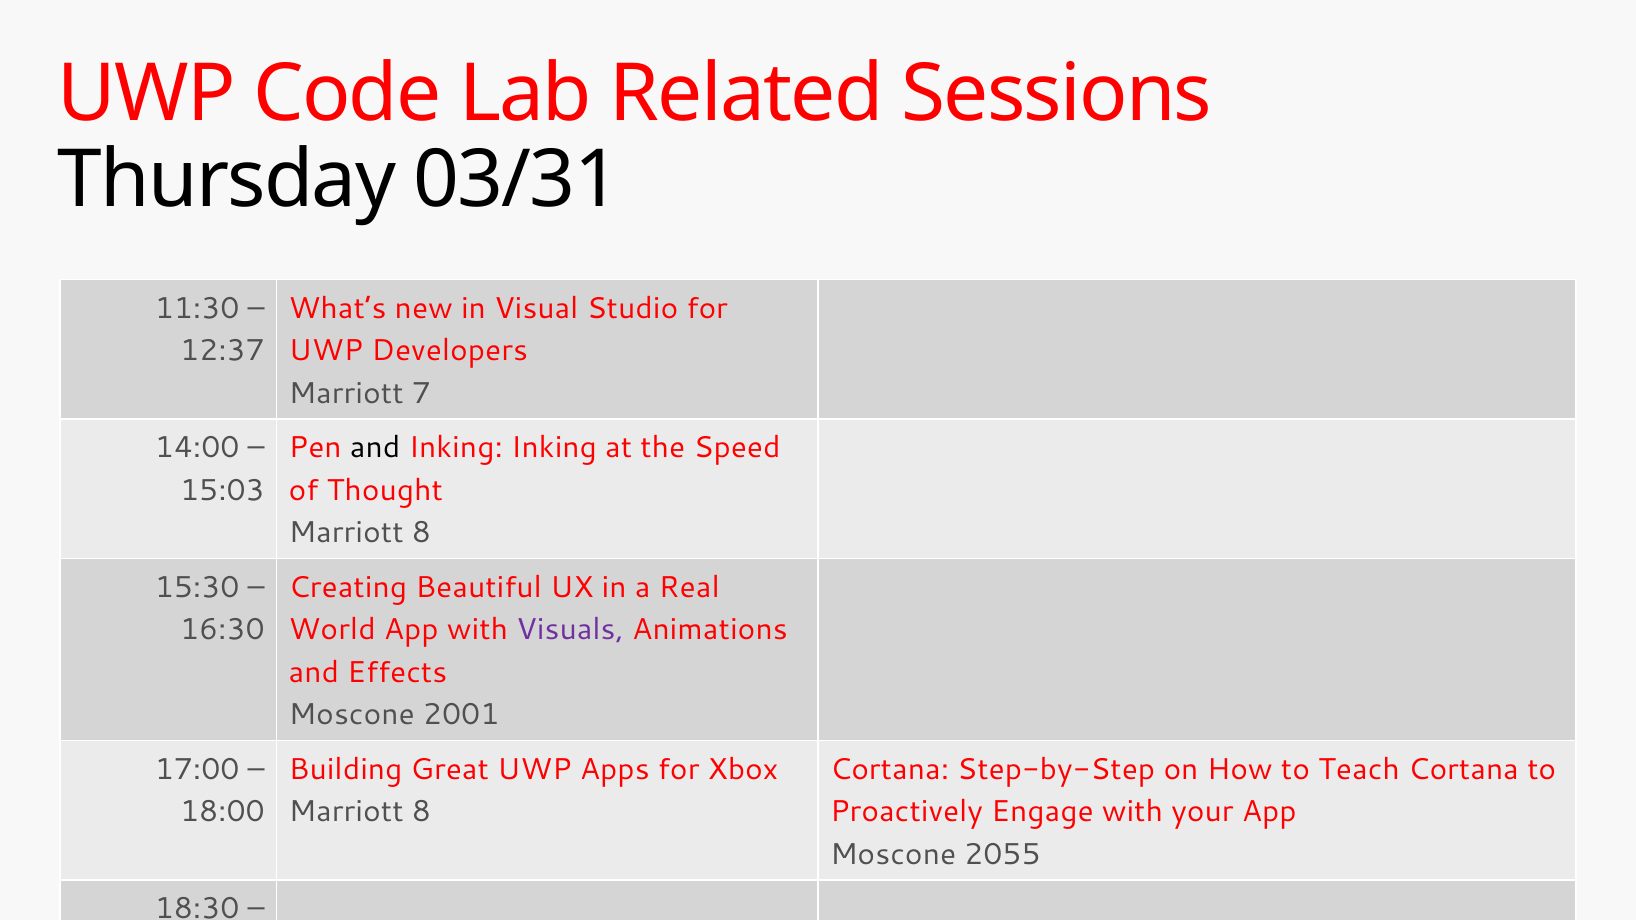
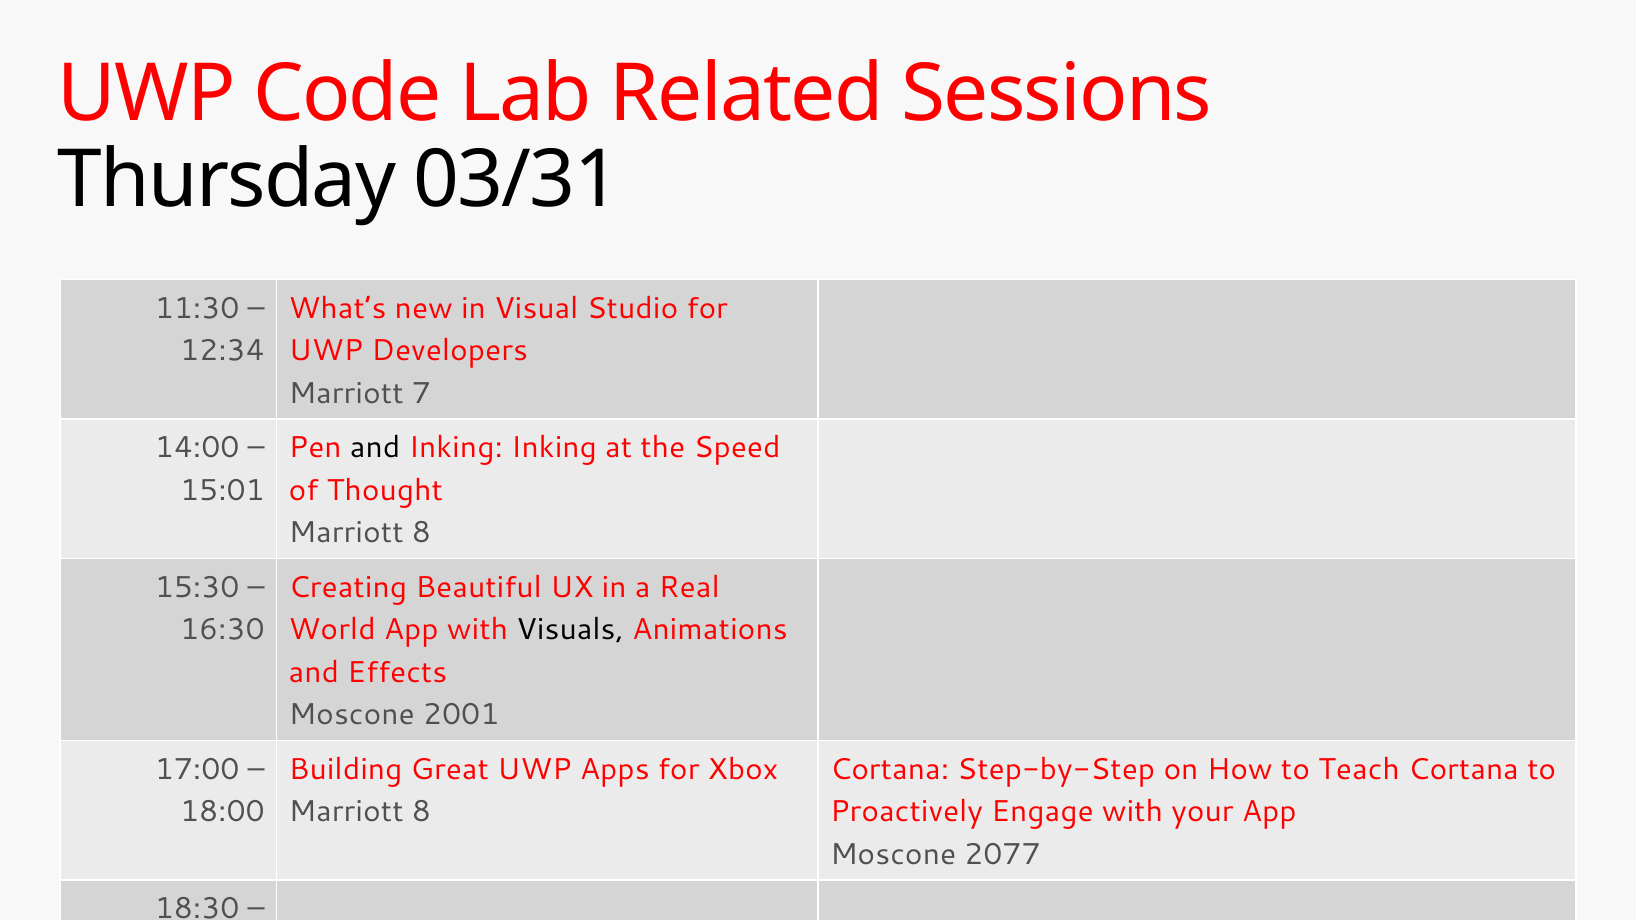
12:37: 12:37 -> 12:34 (222, 351)
15:03: 15:03 -> 15:01 (222, 491)
Visuals colour: purple -> black (570, 630)
2055: 2055 -> 2077 (1002, 855)
